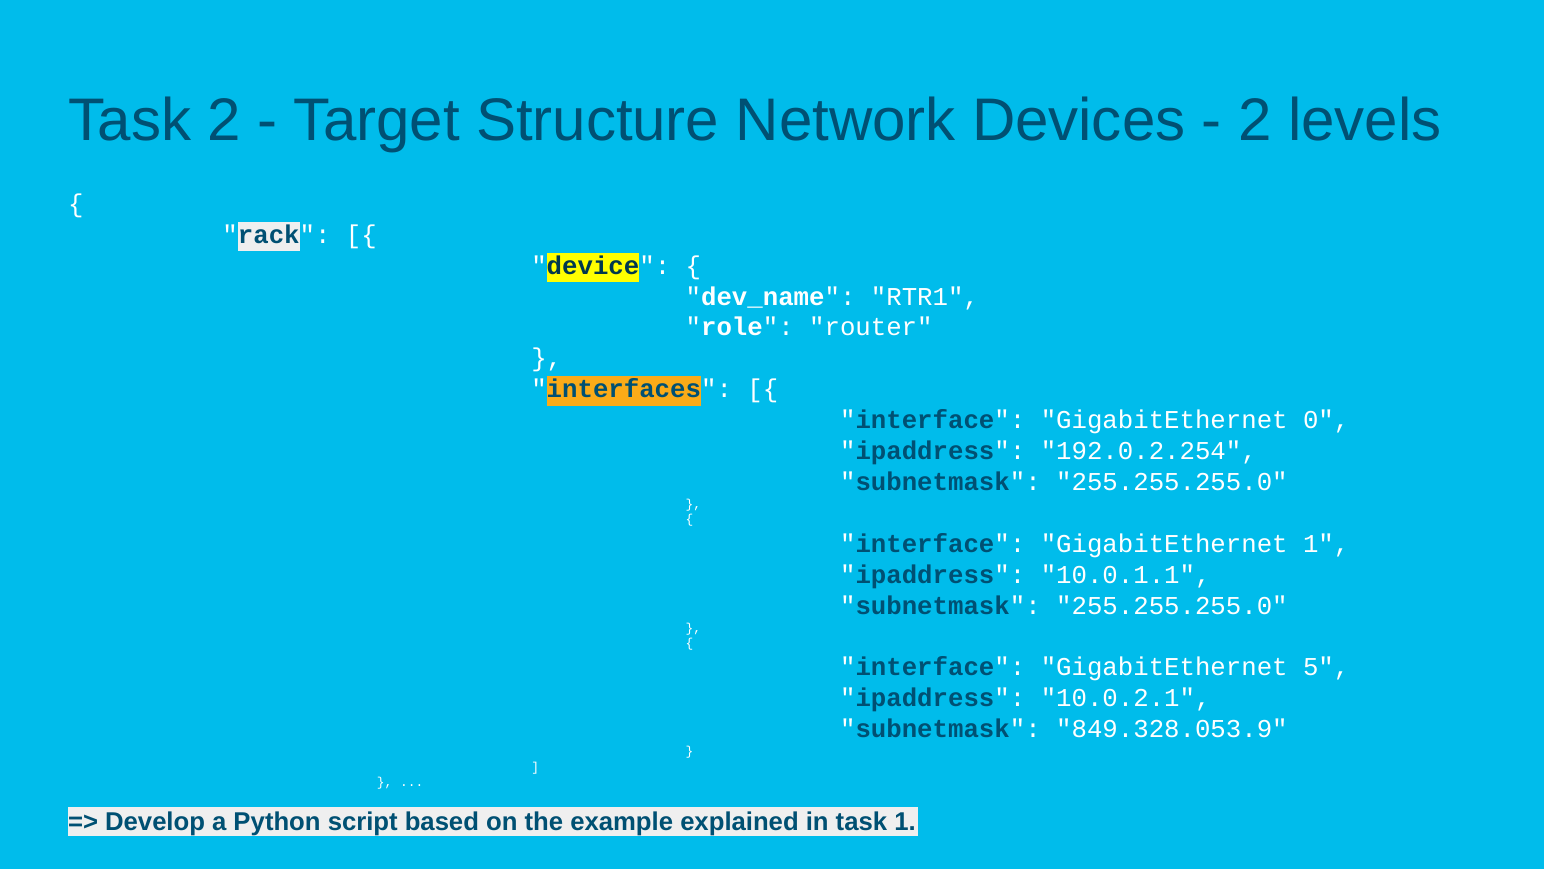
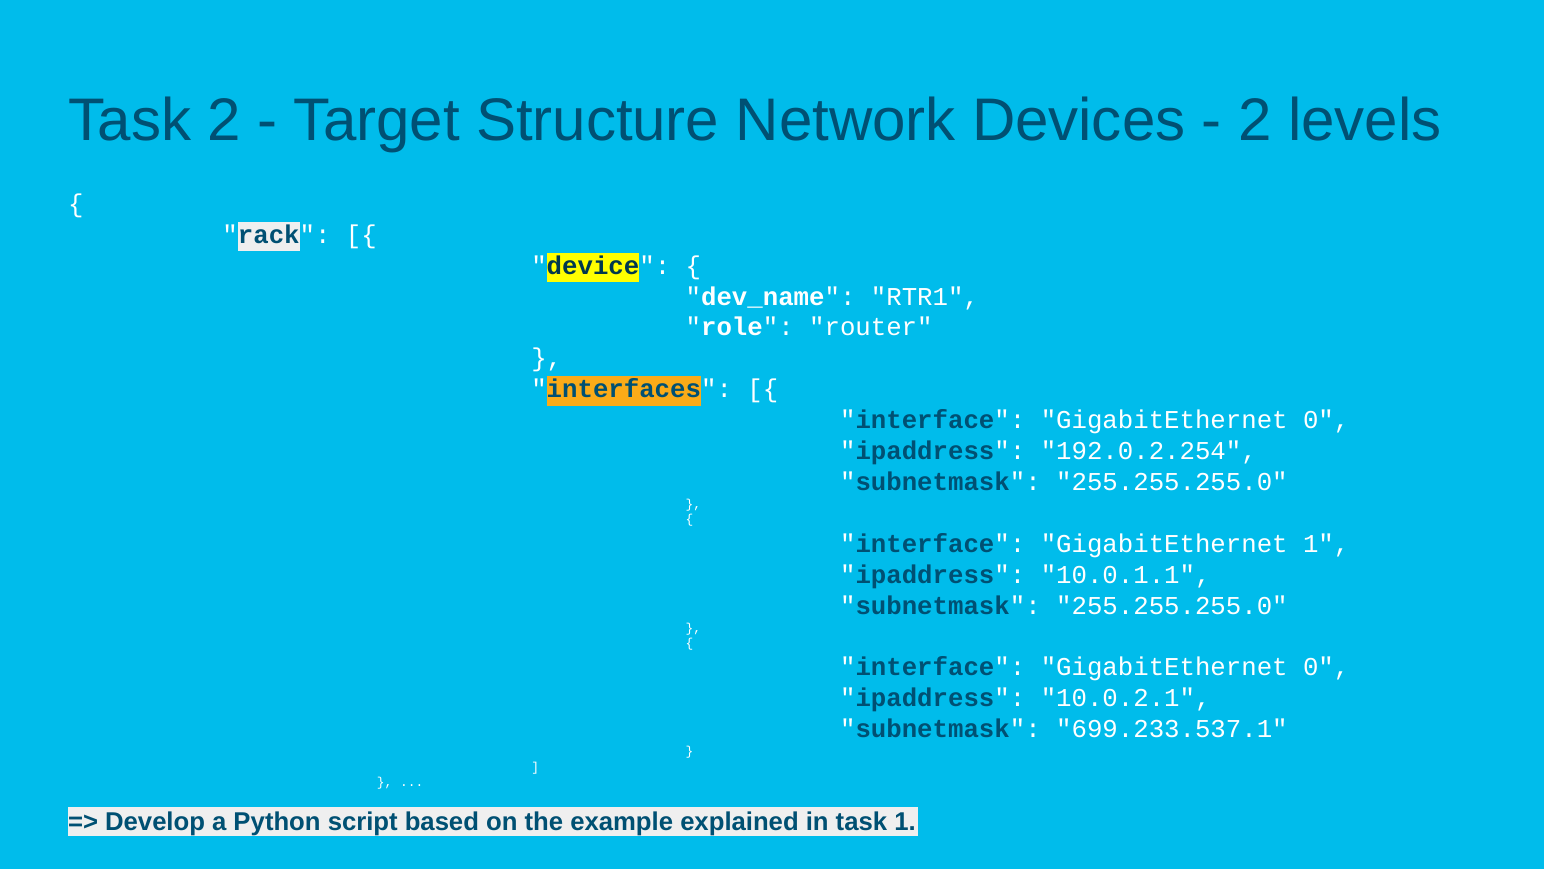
5: 5 -> 0 (1326, 667)
849.328.053.9: 849.328.053.9 -> 699.233.537.1 (1172, 729)
